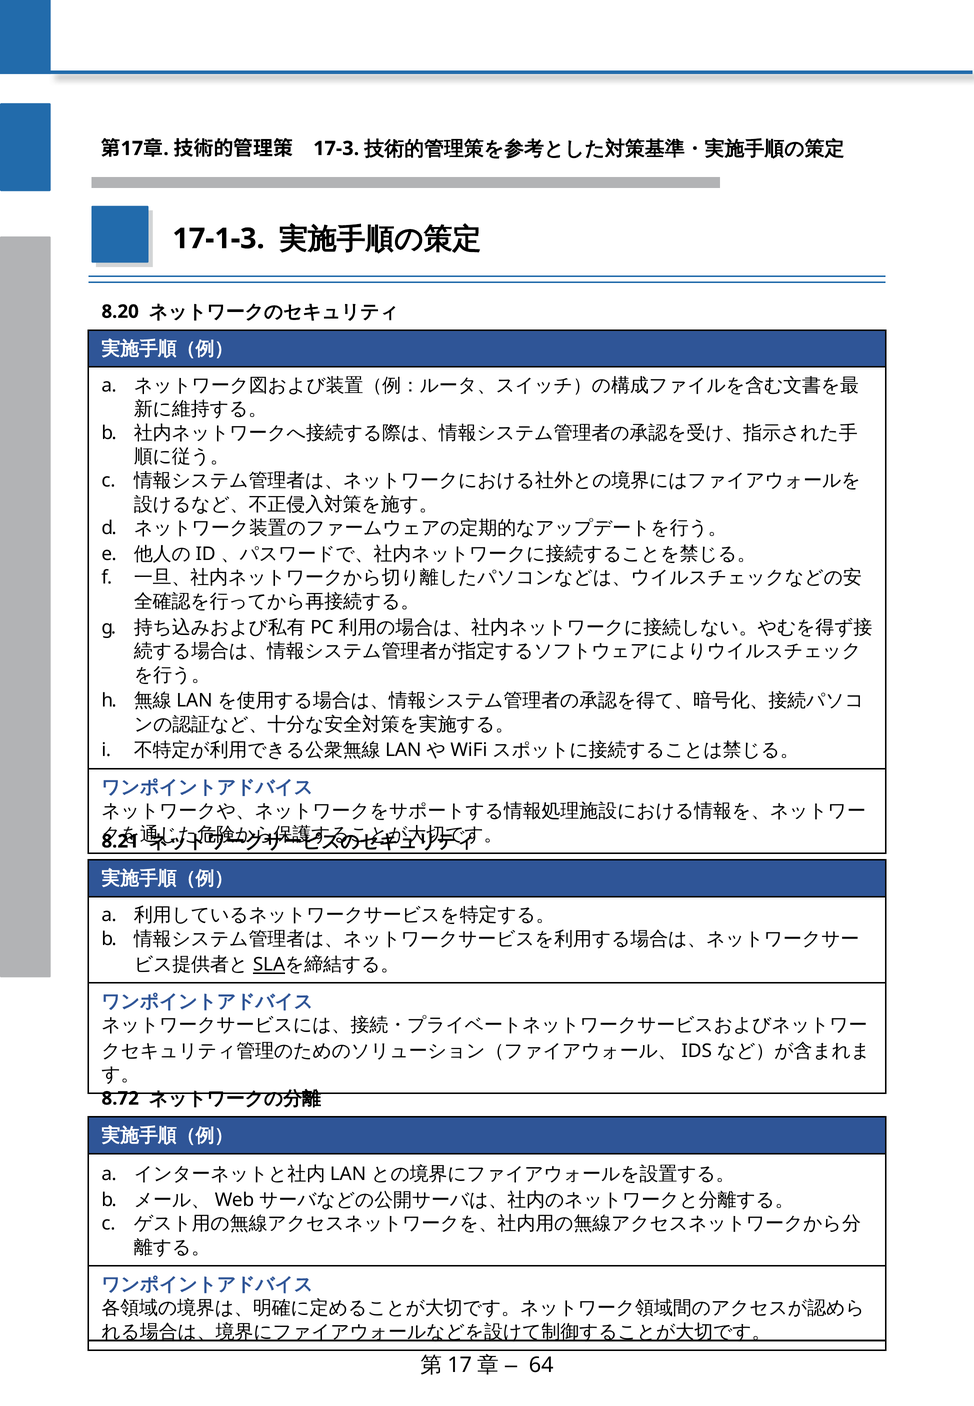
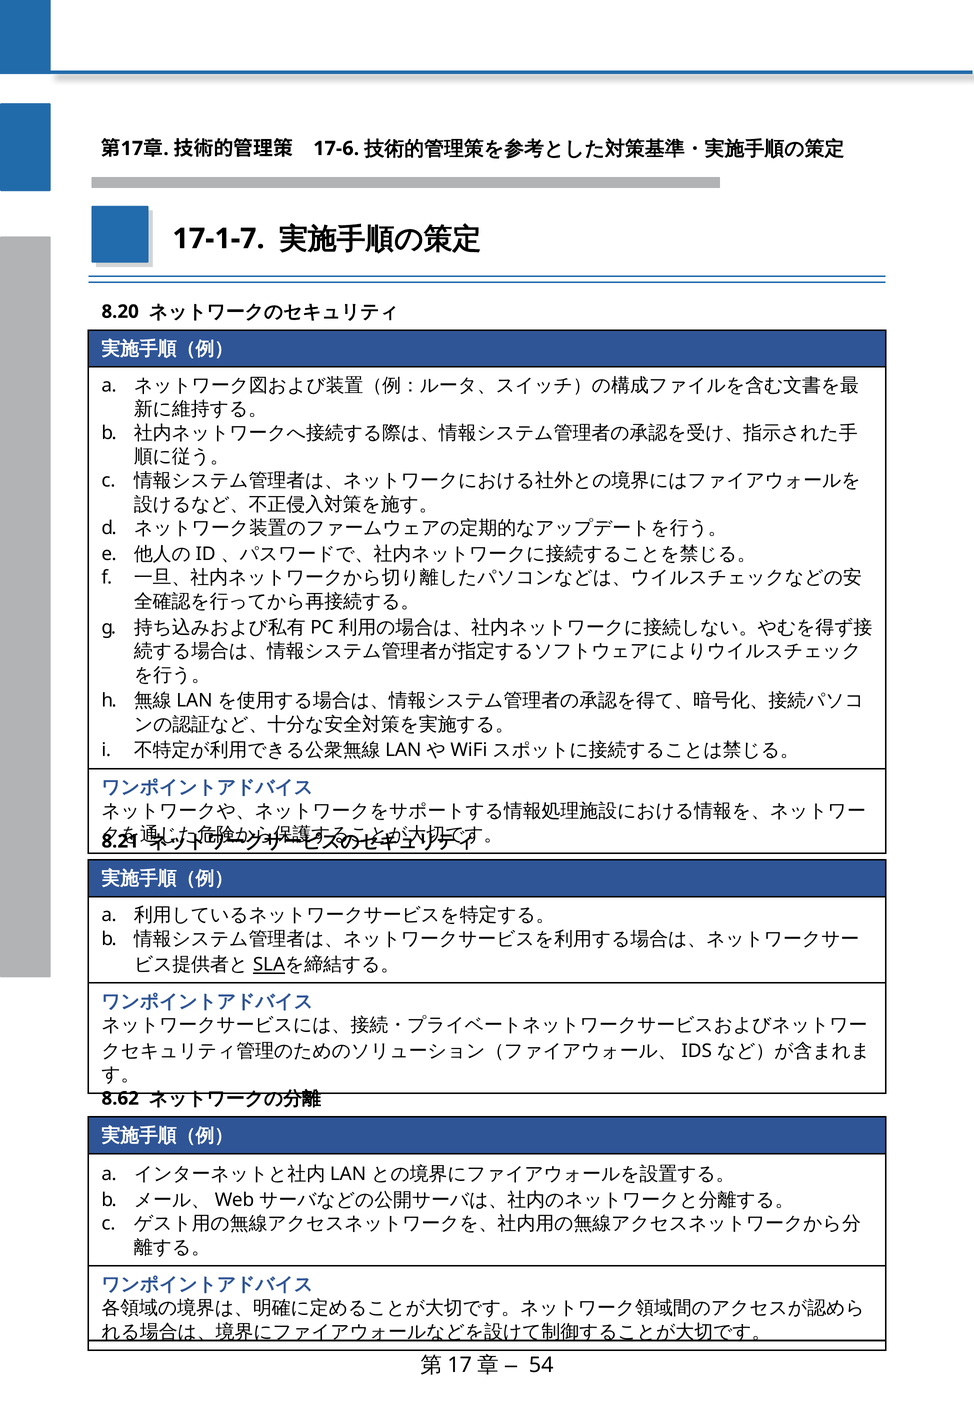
17-3: 17-3 -> 17-6 (336, 149)
17-1-3: 17-1-3 -> 17-1-7 (219, 239)
8.72: 8.72 -> 8.62 (120, 1099)
64: 64 -> 54 (541, 1366)
